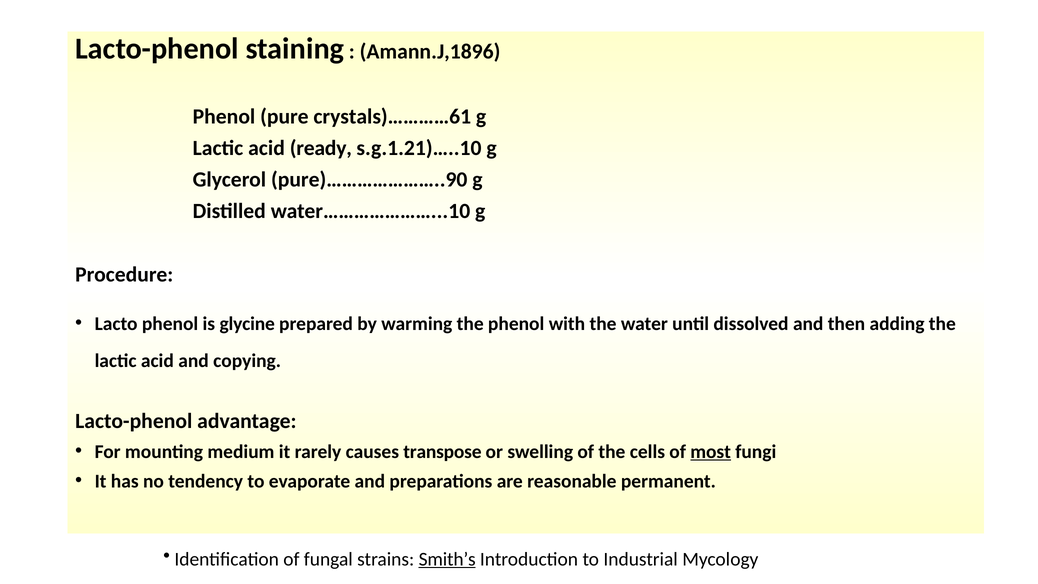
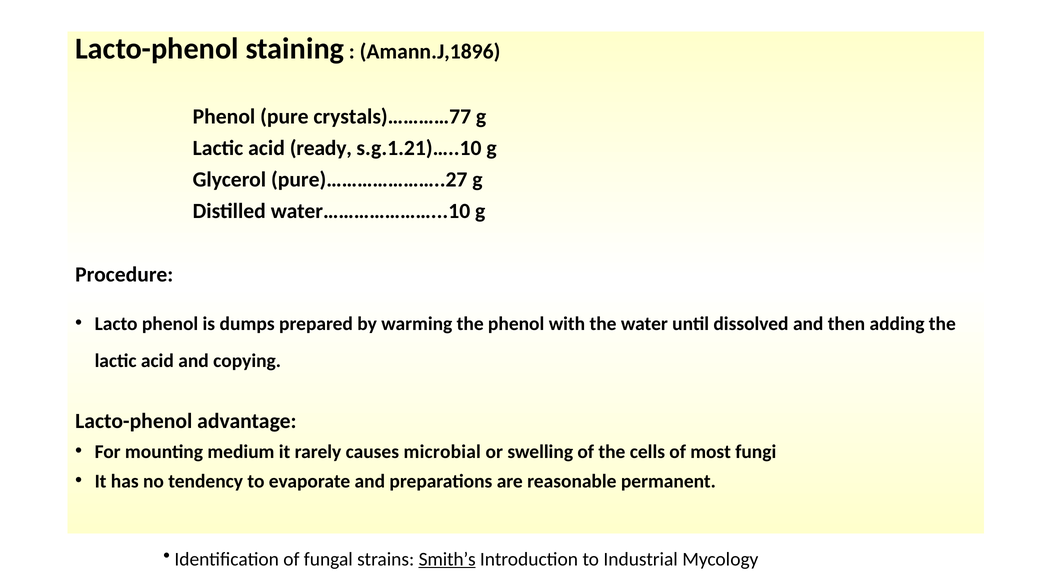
crystals)…………61: crystals)…………61 -> crystals)…………77 (392, 116)
pure)…………………..90: pure)…………………..90 -> pure)…………………..27 (369, 180)
glycine: glycine -> dumps (247, 324)
transpose: transpose -> microbial (442, 452)
most underline: present -> none (711, 452)
